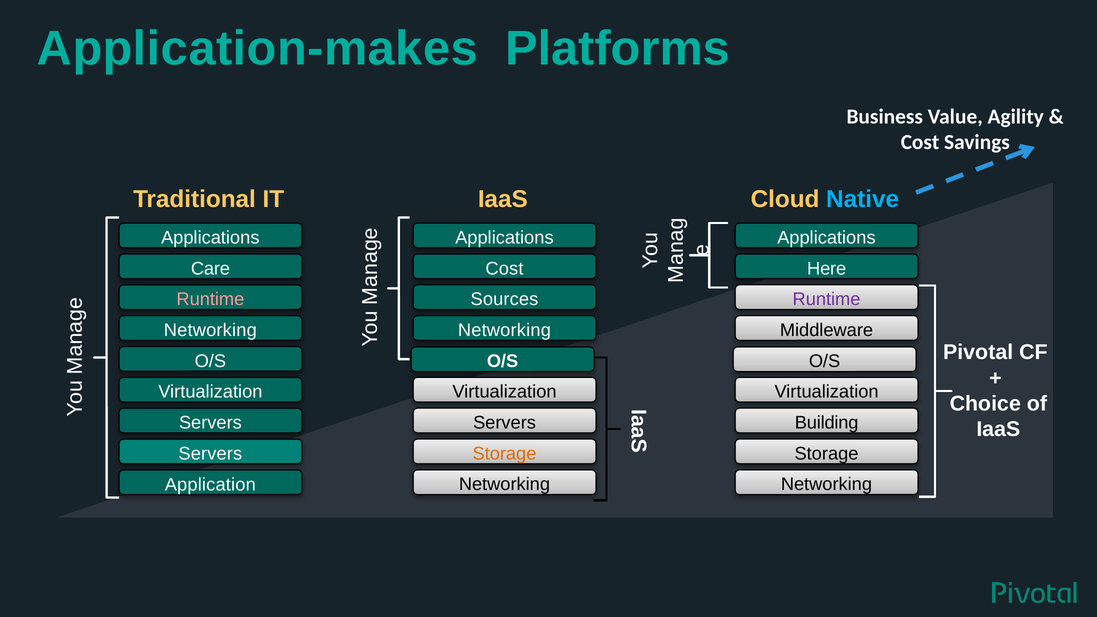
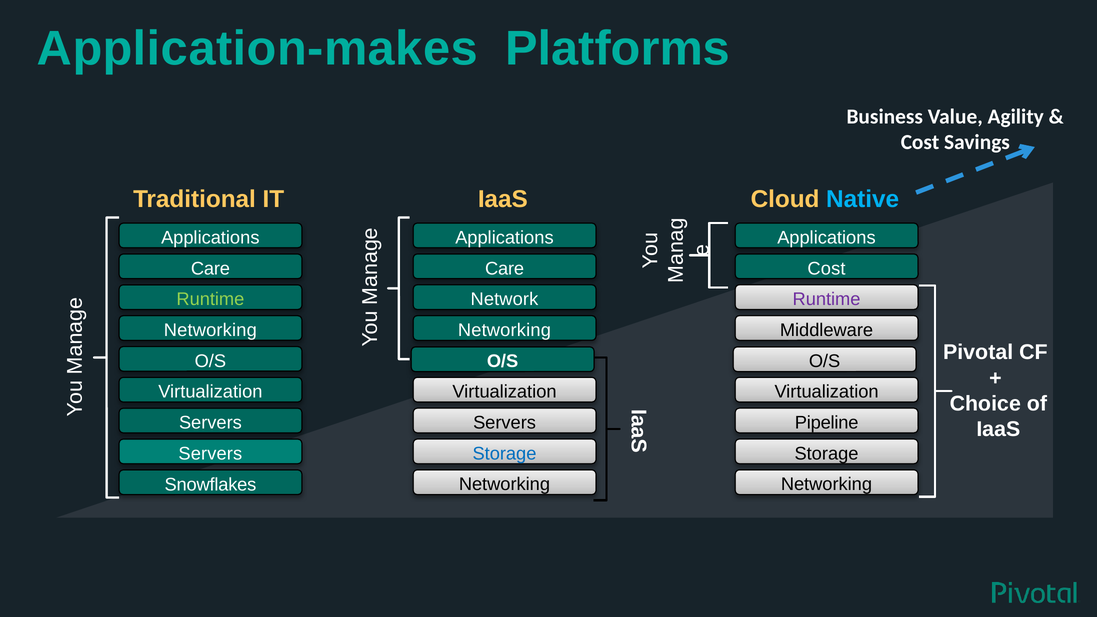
Cost: Cost -> Care (505, 269)
Here: Here -> Cost (826, 269)
Runtime colour: pink -> light green (210, 299)
Sources: Sources -> Network (504, 299)
Building: Building -> Pipeline (827, 423)
Storage colour: orange -> blue (504, 454)
Application: Application -> Snowflakes (210, 485)
